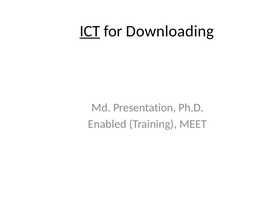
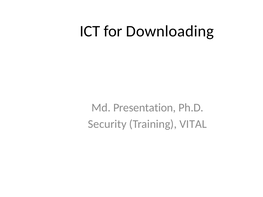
ICT underline: present -> none (90, 31)
Enabled: Enabled -> Security (107, 124)
MEET: MEET -> VITAL (193, 124)
